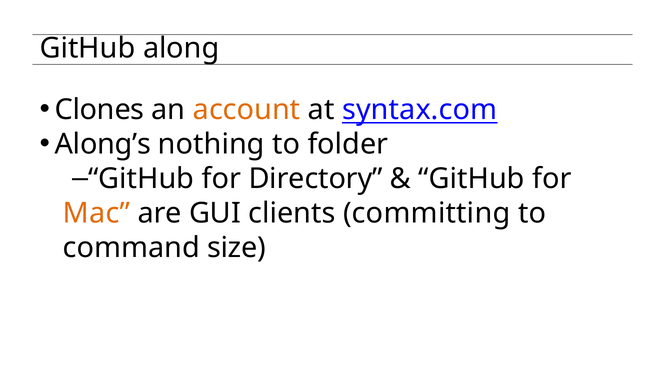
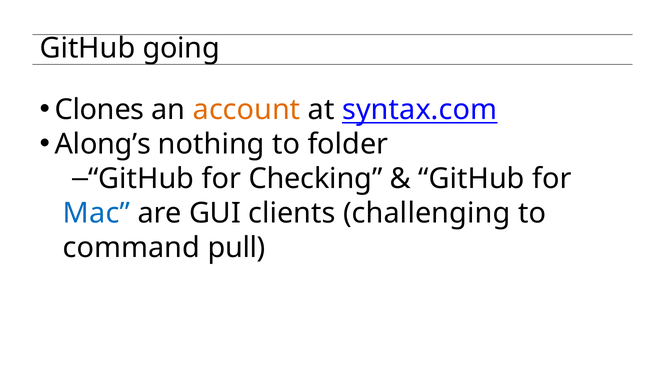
along: along -> going (181, 48)
Directory: Directory -> Checking (315, 179)
Mac colour: orange -> blue (96, 214)
committing: committing -> challenging (427, 214)
size: size -> pull (237, 248)
